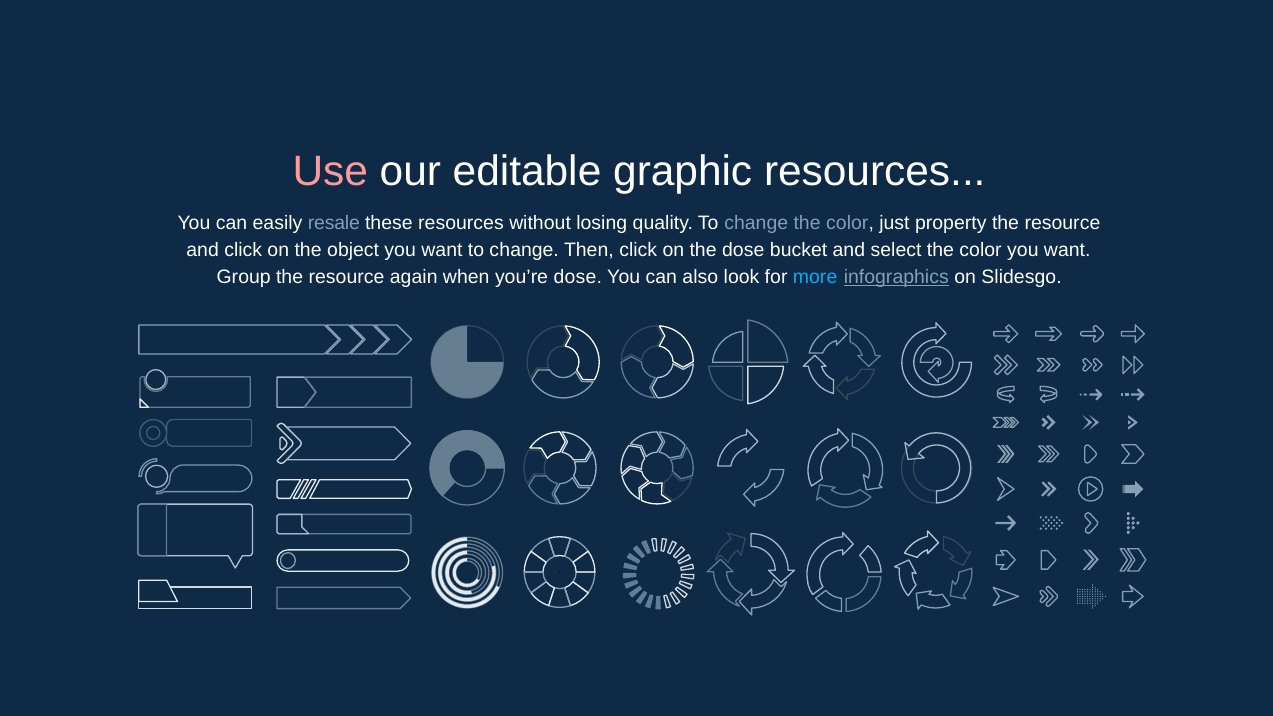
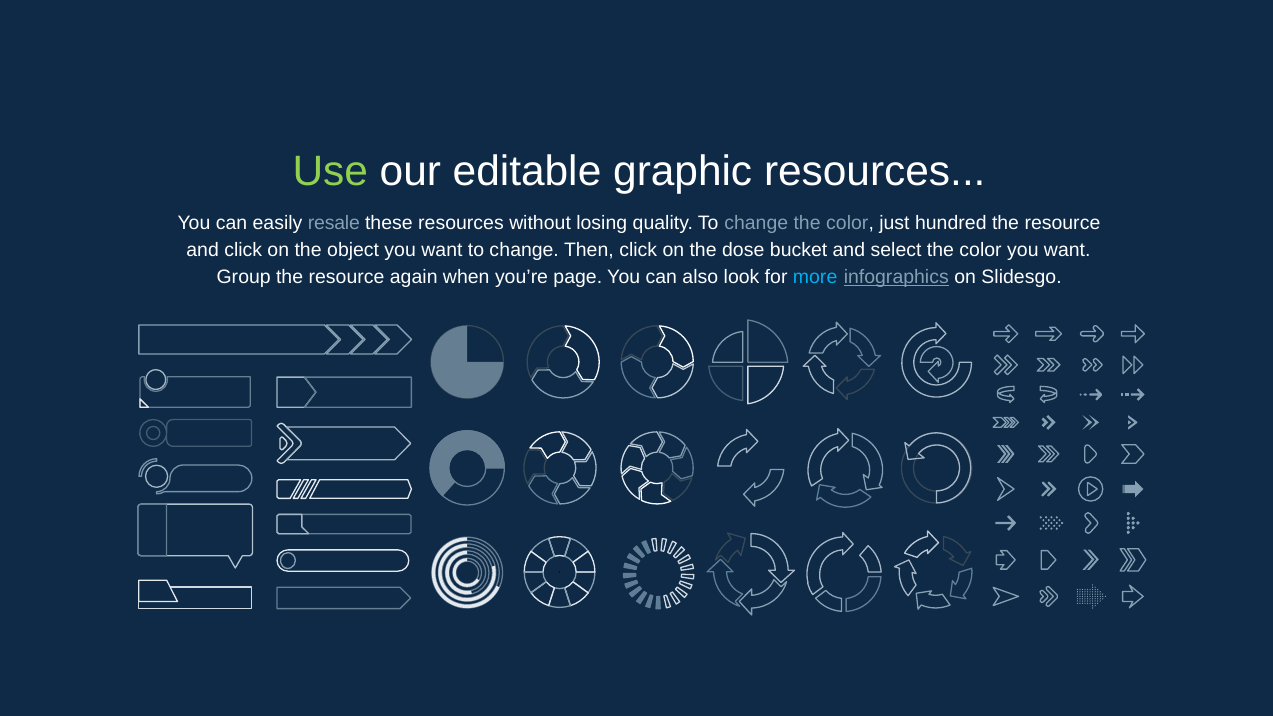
Use colour: pink -> light green (330, 171)
property: property -> hundred (951, 223)
you’re dose: dose -> page (578, 277)
